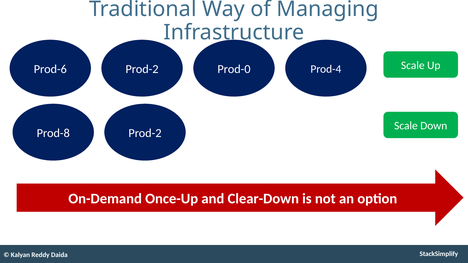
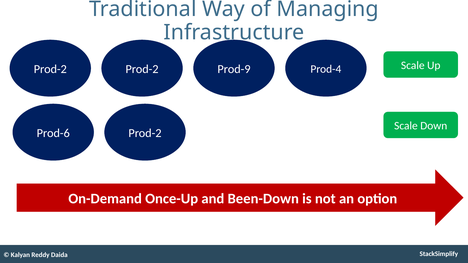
Prod-6: Prod-6 -> Prod-2 (50, 69)
Prod-0: Prod-0 -> Prod-9 (234, 69)
Prod-8: Prod-8 -> Prod-6 (53, 133)
Clear-Down: Clear-Down -> Been-Down (263, 199)
